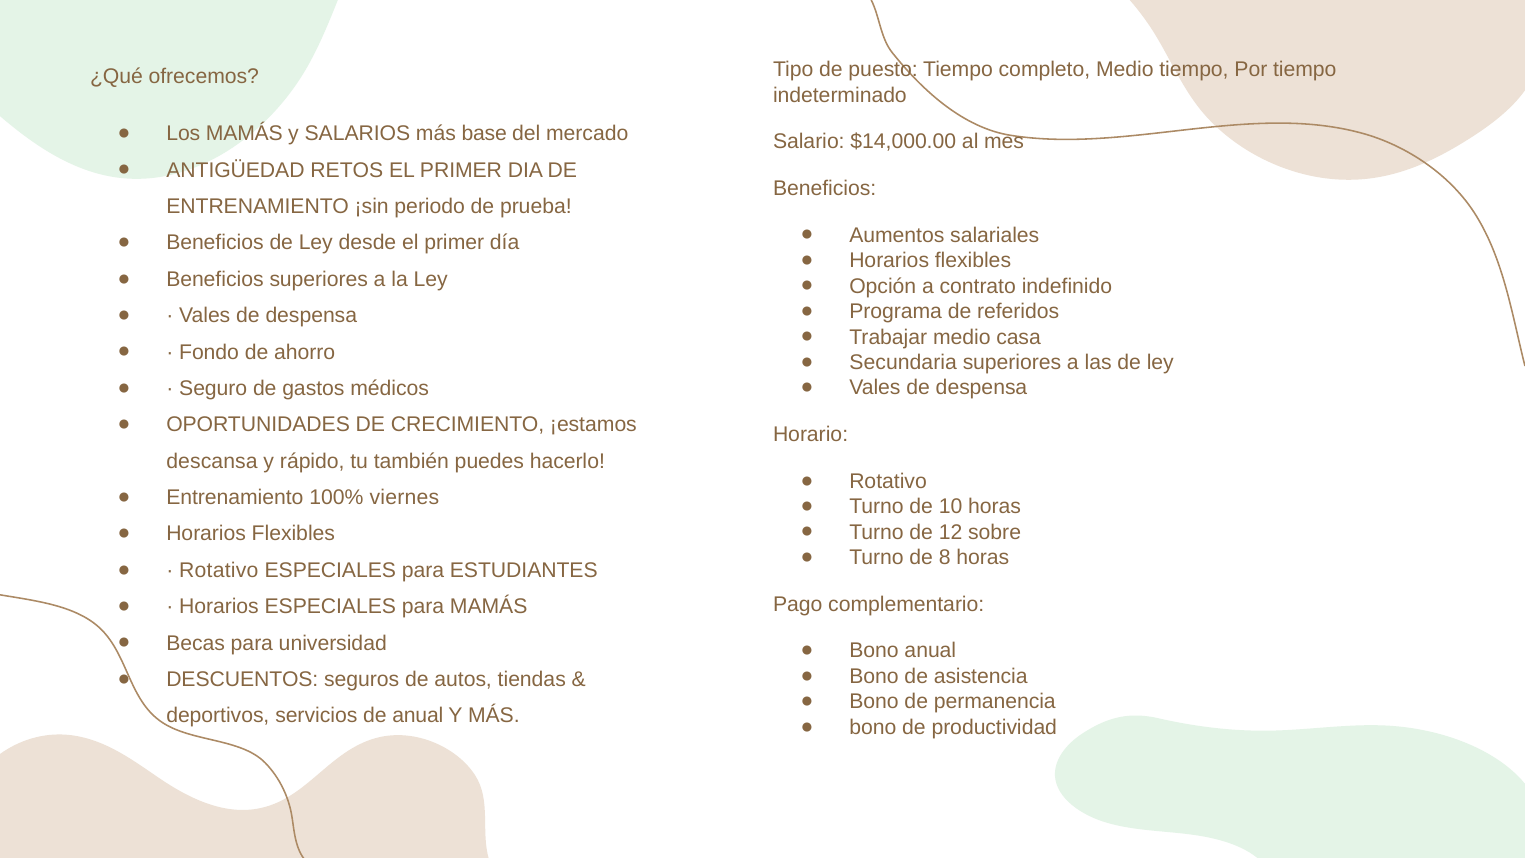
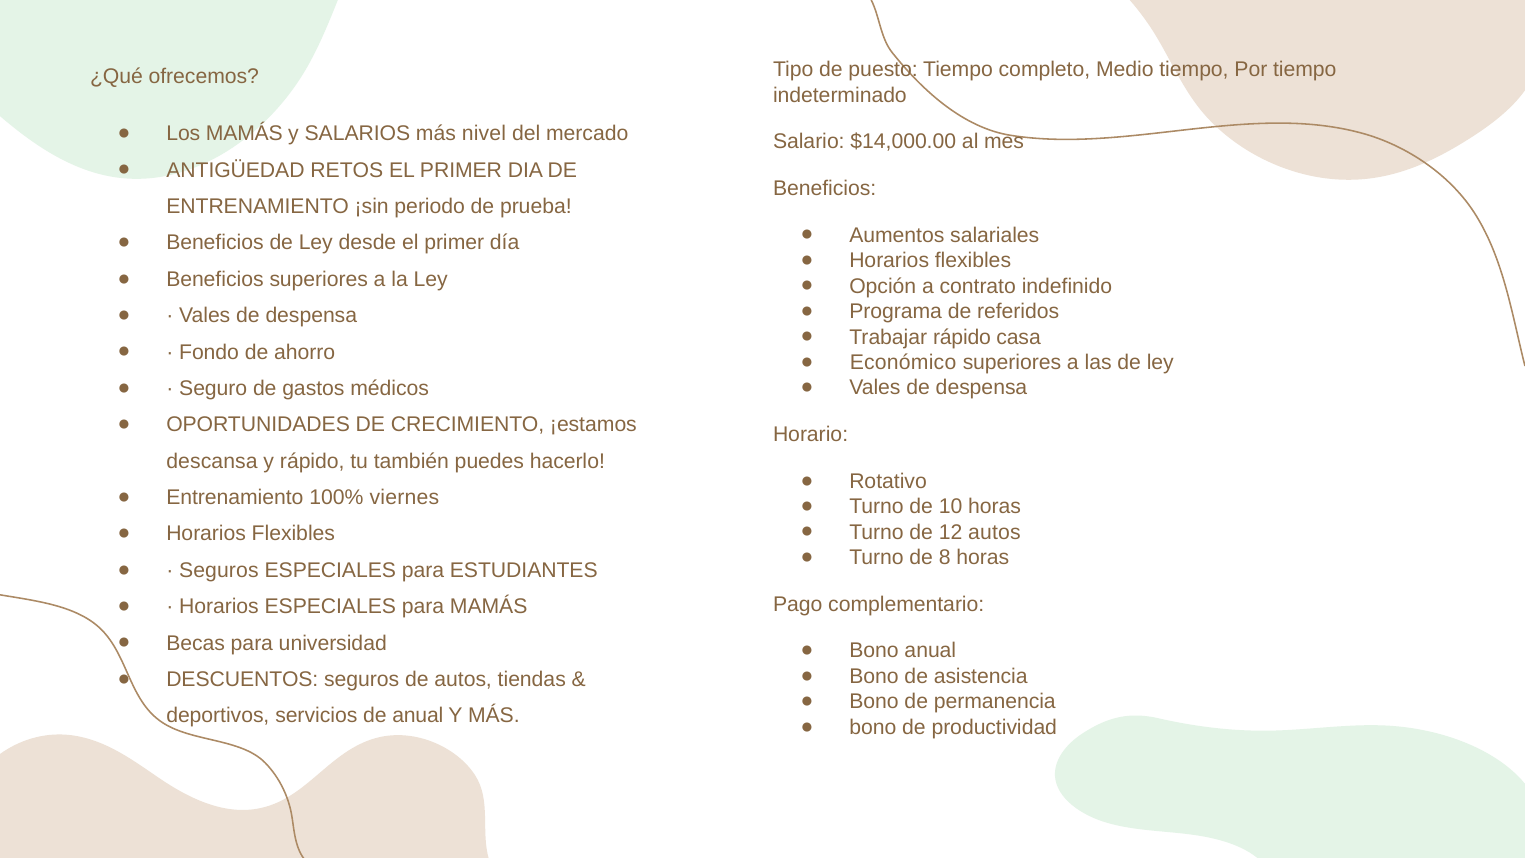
base: base -> nivel (484, 134)
Trabajar medio: medio -> rápido (962, 337)
Secundaria: Secundaria -> Económico (903, 362)
12 sobre: sobre -> autos (994, 532)
Rotativo: Rotativo -> Seguros (219, 570)
